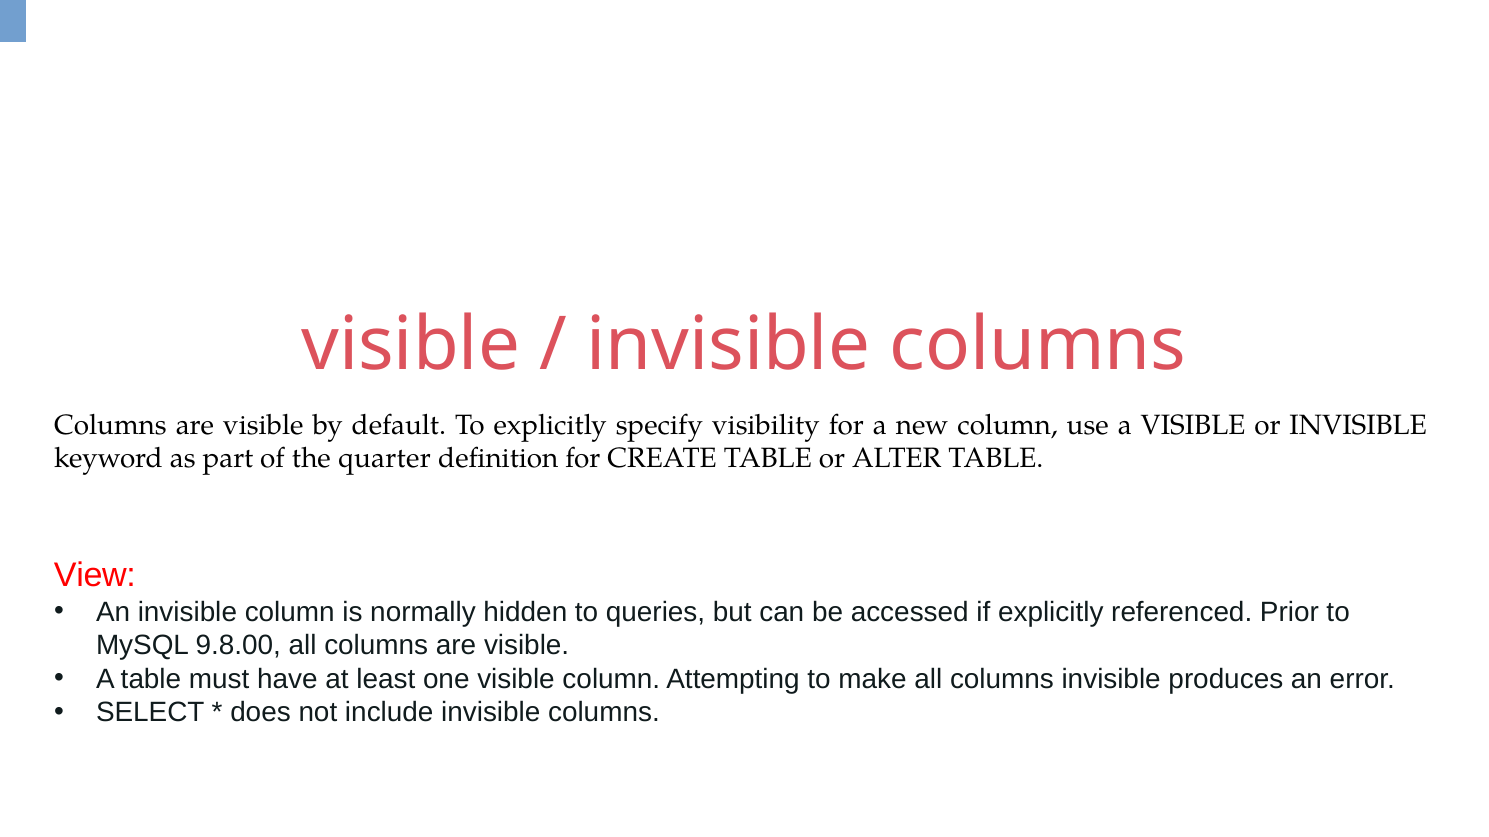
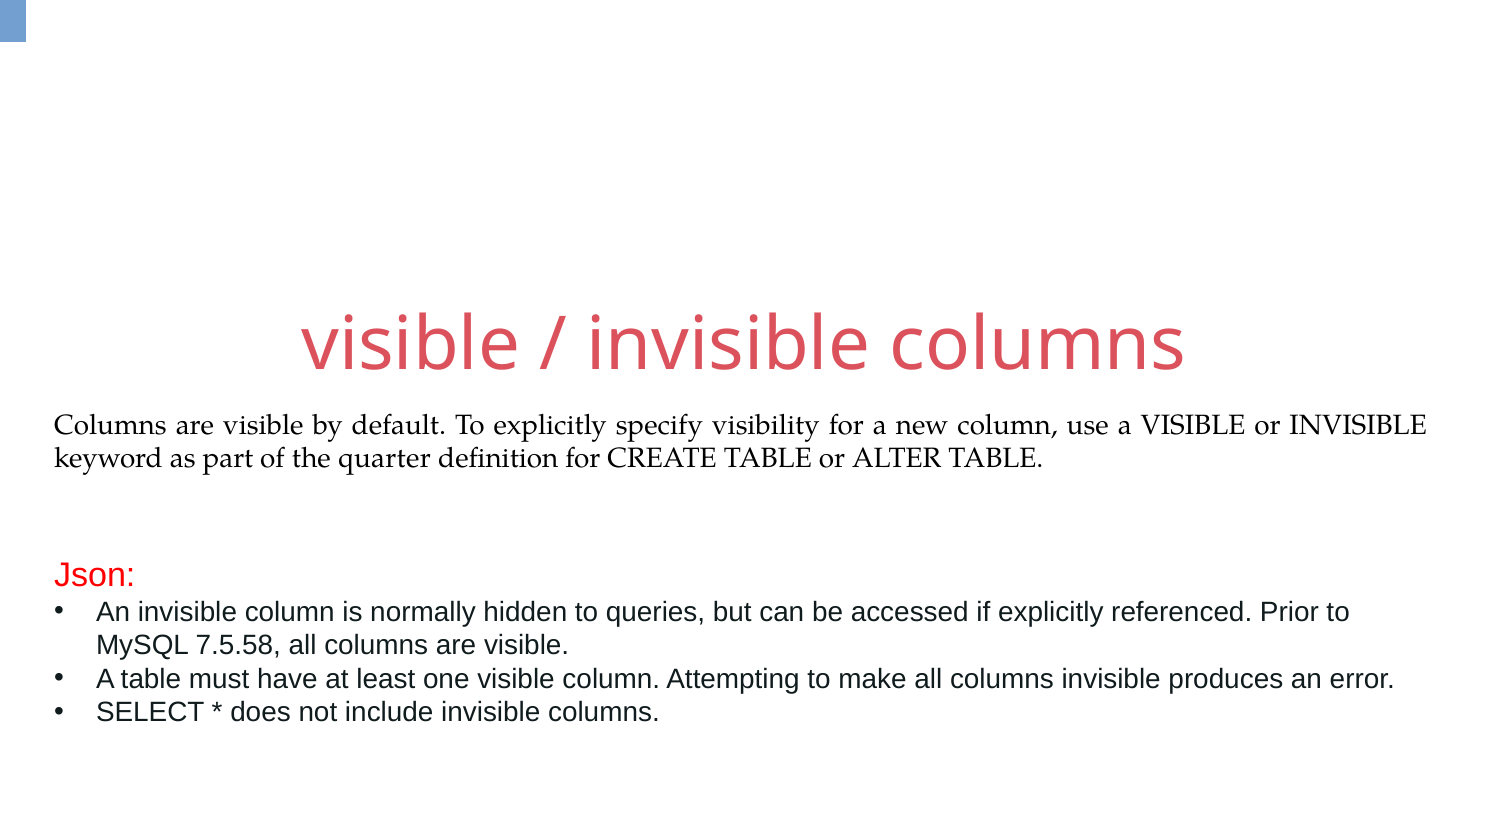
View: View -> Json (95, 576)
9.8.00: 9.8.00 -> 7.5.58 (238, 646)
